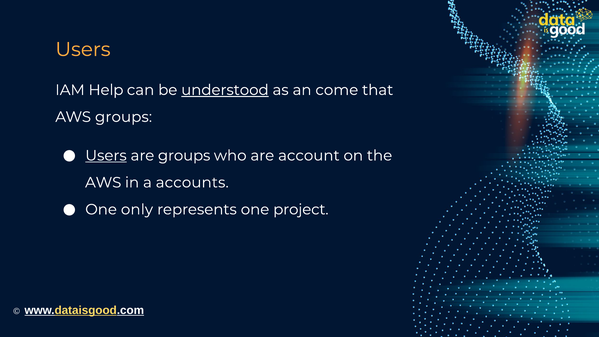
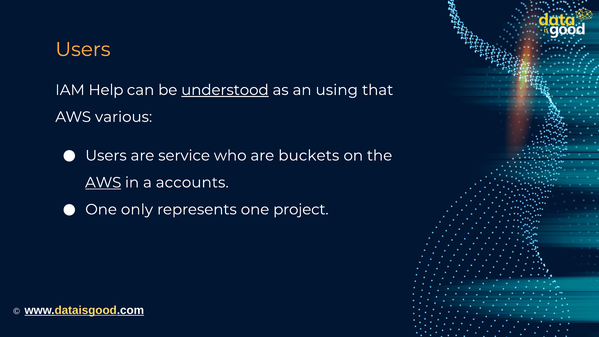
come: come -> using (337, 90)
AWS groups: groups -> various (124, 117)
Users underline: present -> none (106, 156)
are groups: groups -> service (184, 156)
account: account -> buckets (309, 156)
AWS underline: none -> present (103, 182)
